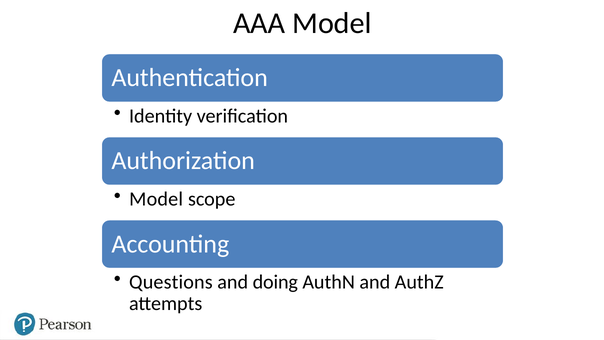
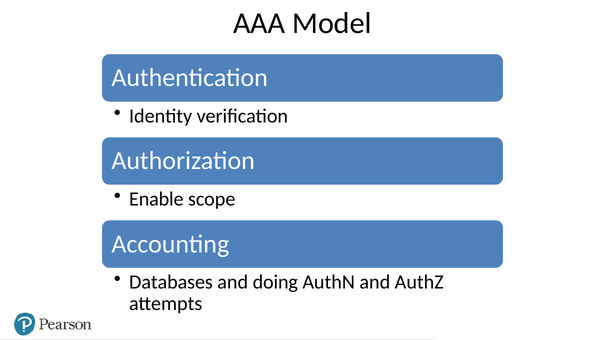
Model: Model -> Enable (156, 199)
Questions: Questions -> Databases (171, 282)
